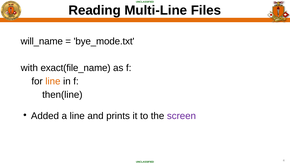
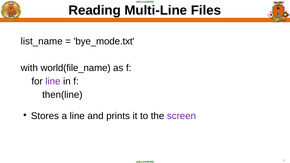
will_name: will_name -> list_name (42, 41)
exact(file_name: exact(file_name -> world(file_name (76, 68)
line colour: orange -> purple (53, 81)
Added: Added -> Stores (45, 116)
